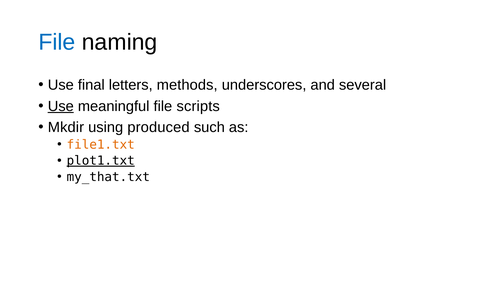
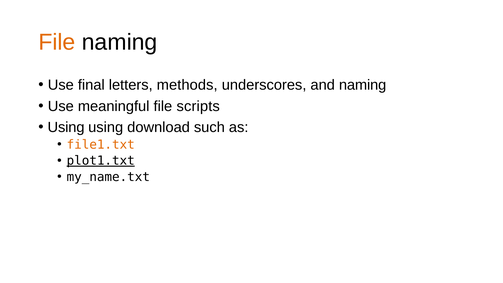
File colour: blue -> orange (57, 42)
and several: several -> naming (363, 85)
Use underline: present -> none (61, 106)
Mkdir: Mkdir -> Using (66, 127)
produced: produced -> download (159, 127)
my_that.txt: my_that.txt -> my_name.txt (108, 177)
